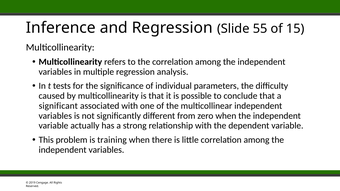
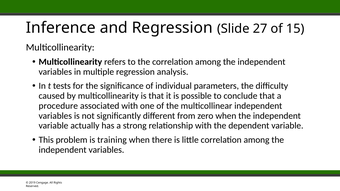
55: 55 -> 27 (260, 29)
significant: significant -> procedure (58, 106)
